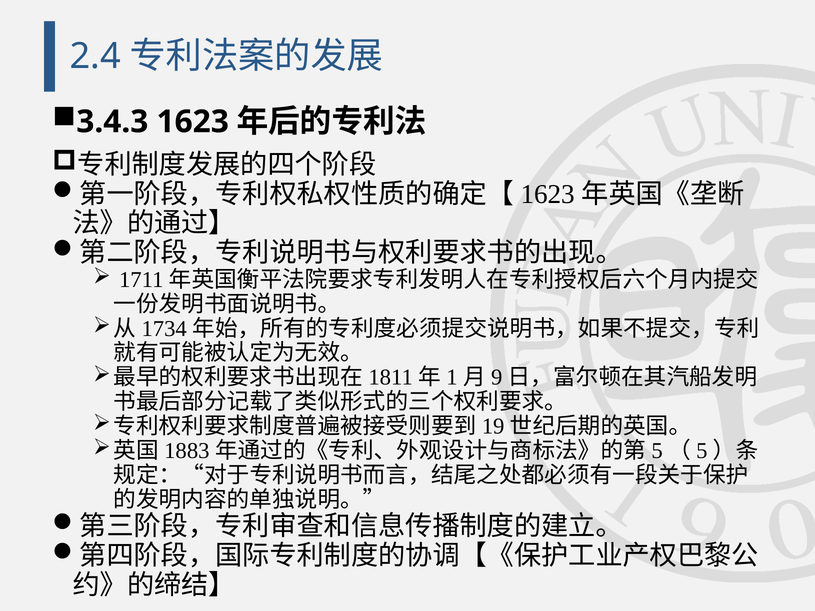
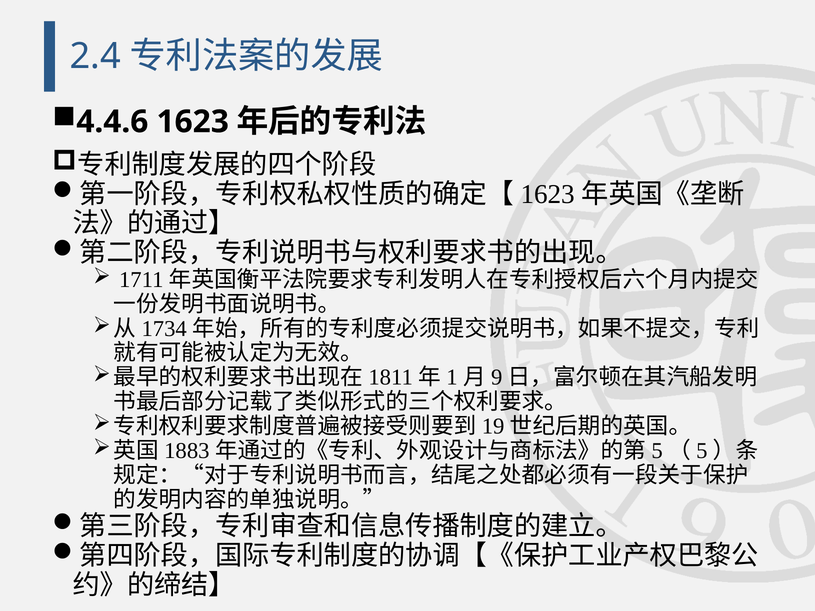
3.4.3: 3.4.3 -> 4.4.6 (112, 122)
